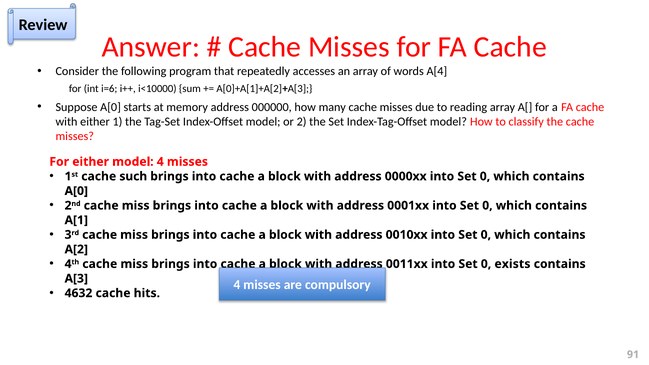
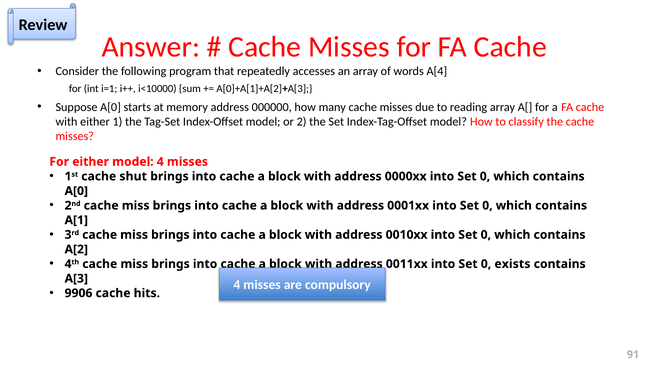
i=6: i=6 -> i=1 (109, 89)
such: such -> shut (133, 176)
4632: 4632 -> 9906 (78, 293)
